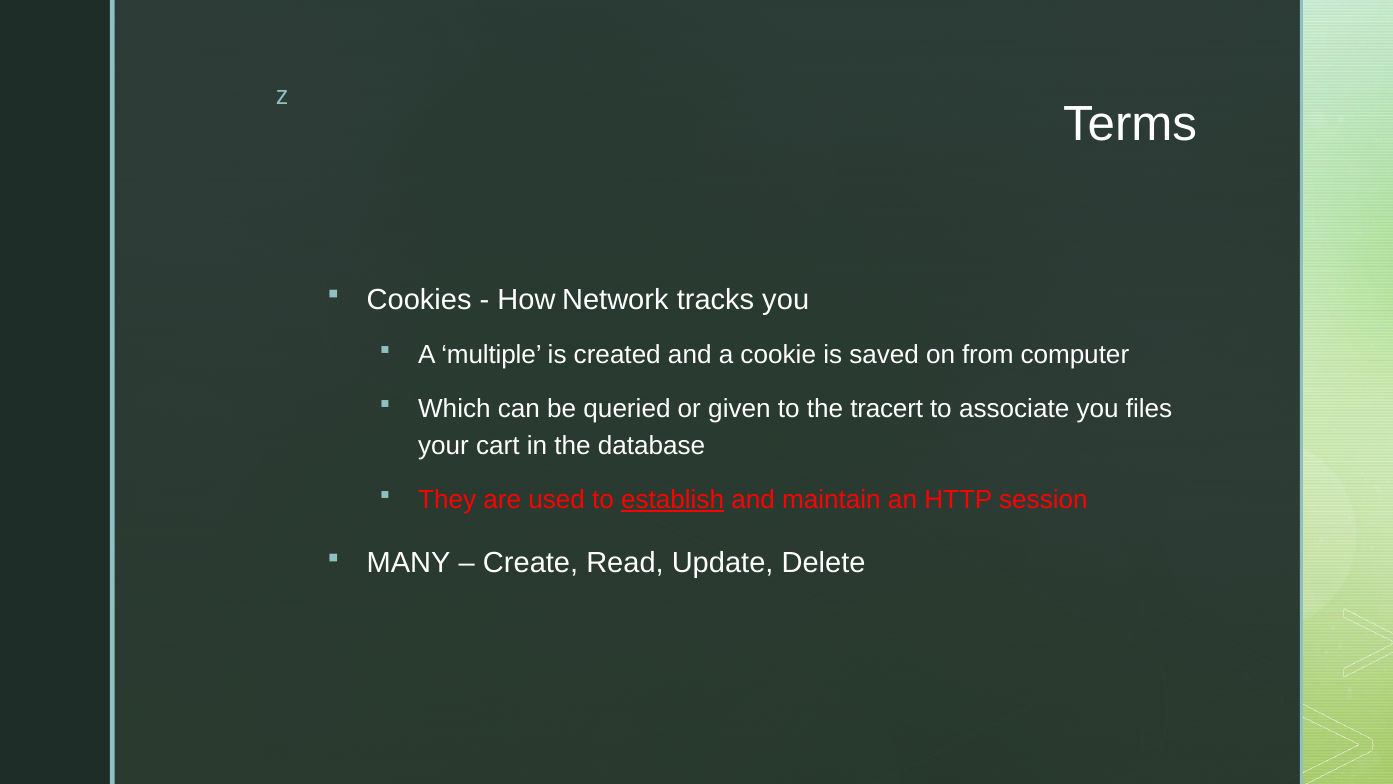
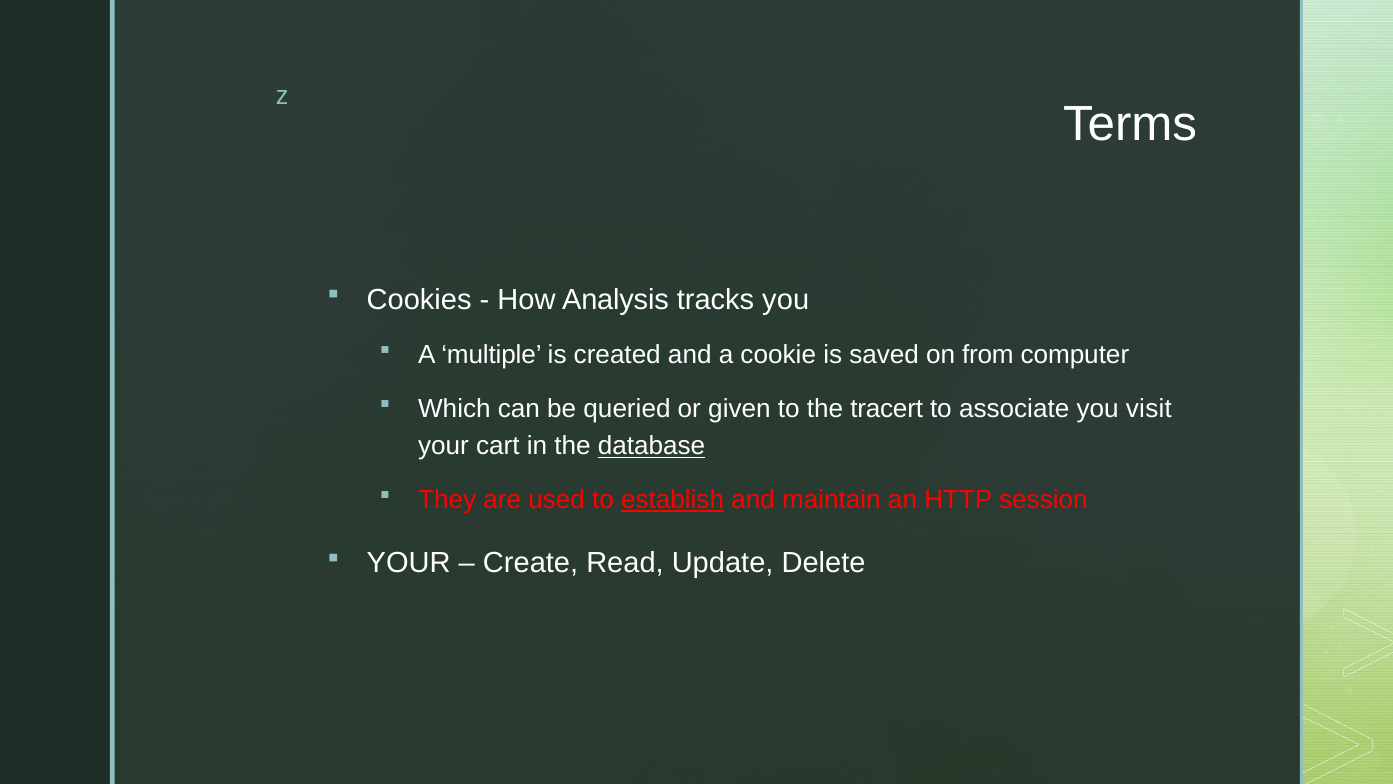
Network: Network -> Analysis (615, 300)
files: files -> visit (1149, 408)
database underline: none -> present (652, 446)
MANY: MANY -> YOUR (409, 563)
